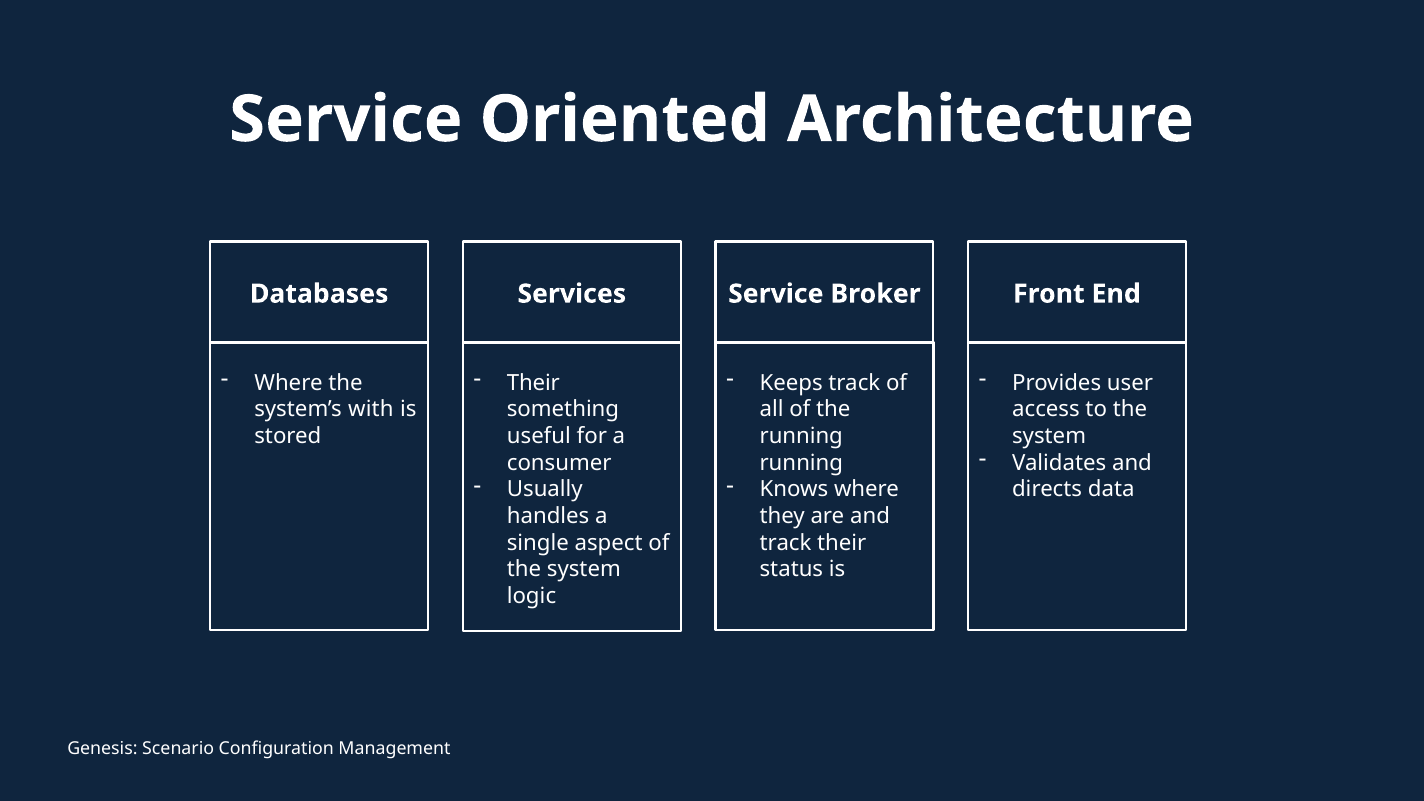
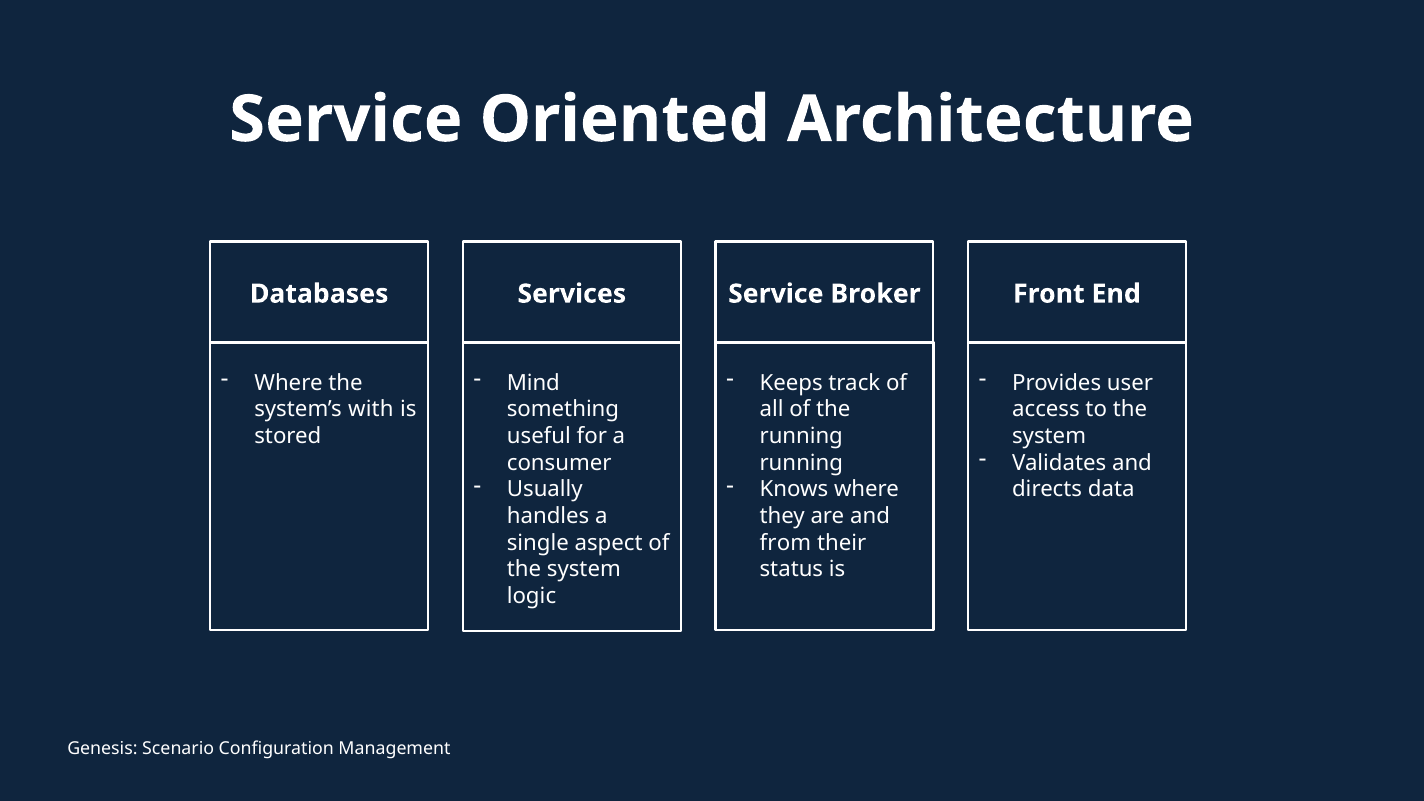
Their: Their -> Mind (533, 383)
track: track -> from (785, 543)
